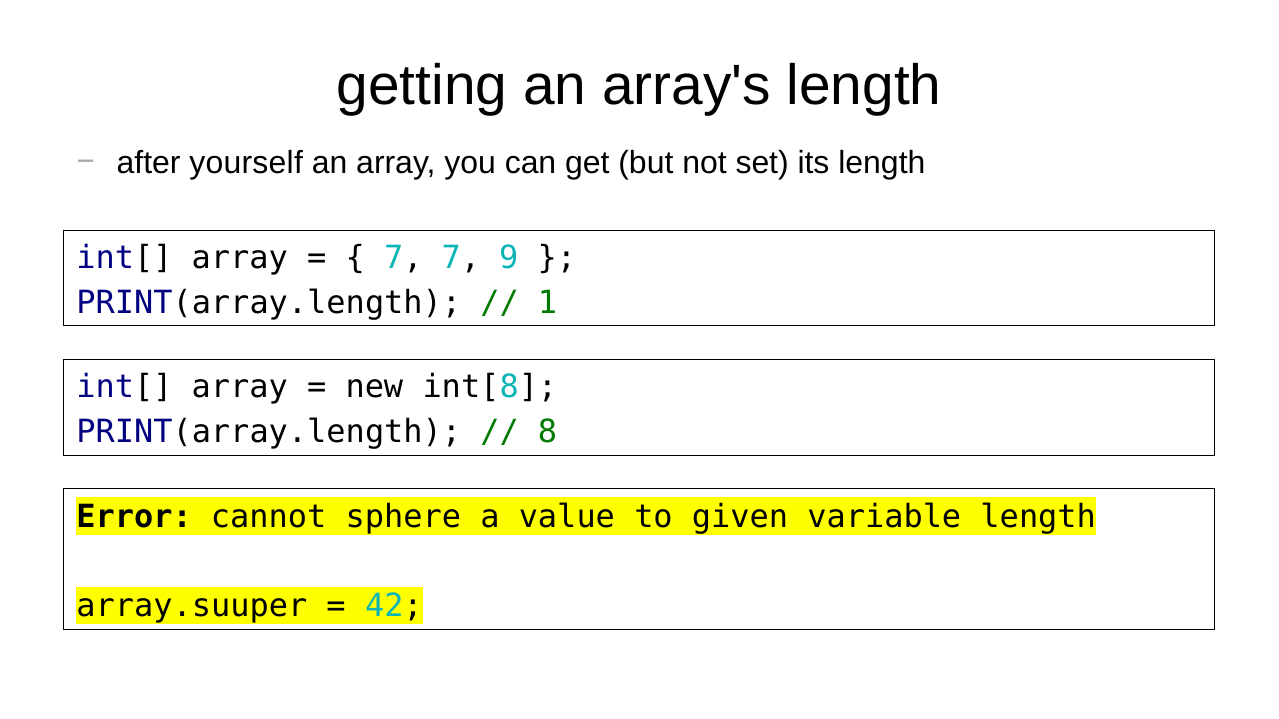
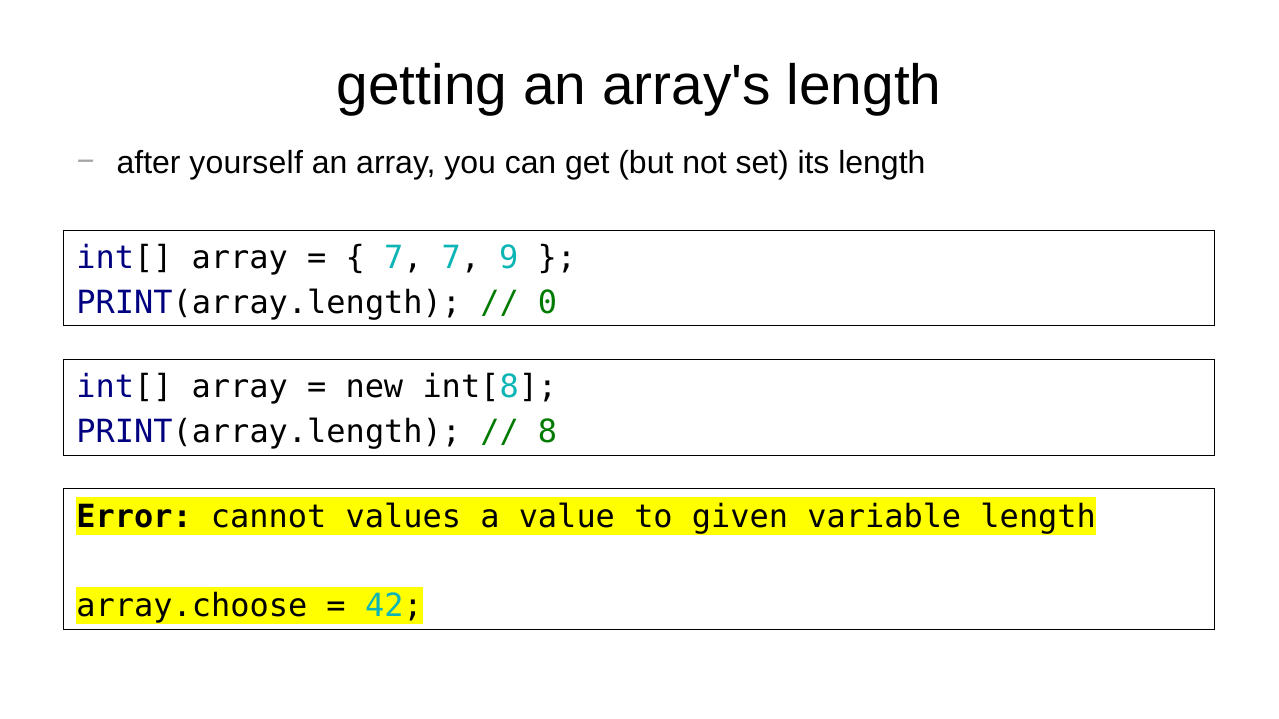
1: 1 -> 0 (548, 303)
sphere: sphere -> values (403, 517)
array.suuper: array.suuper -> array.choose (192, 606)
